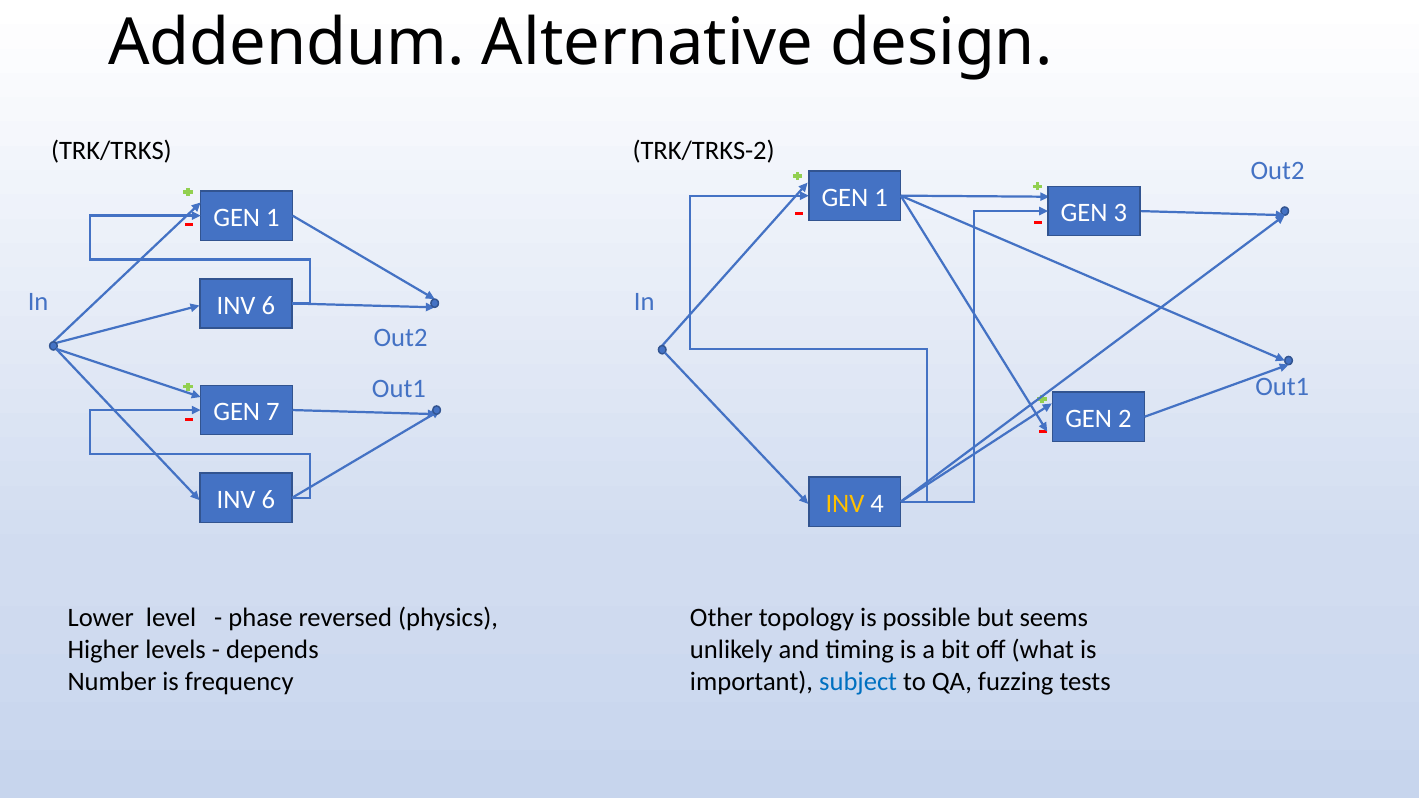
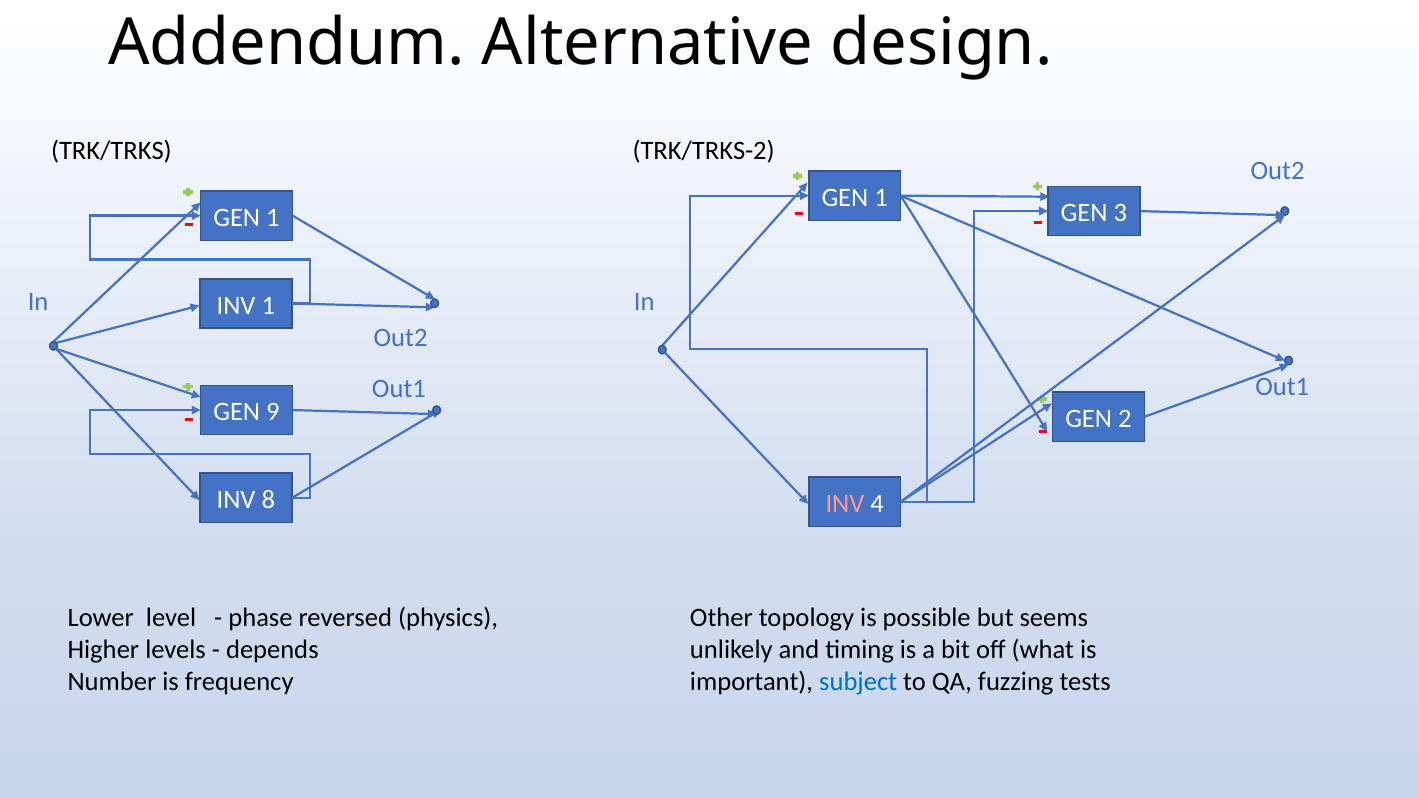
6: 6 -> 1 (268, 305)
7: 7 -> 9 (273, 412)
6: 6 -> 8 (268, 500)
INV colour: yellow -> pink (845, 504)
